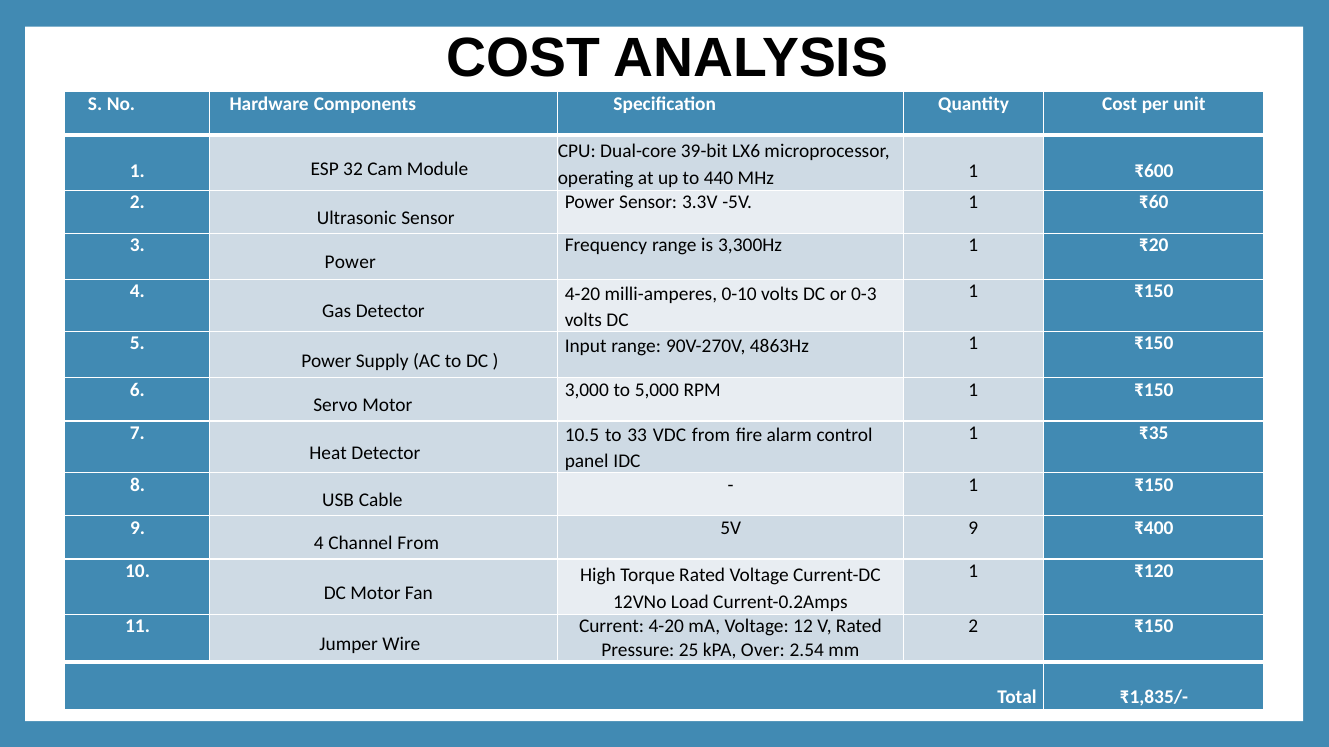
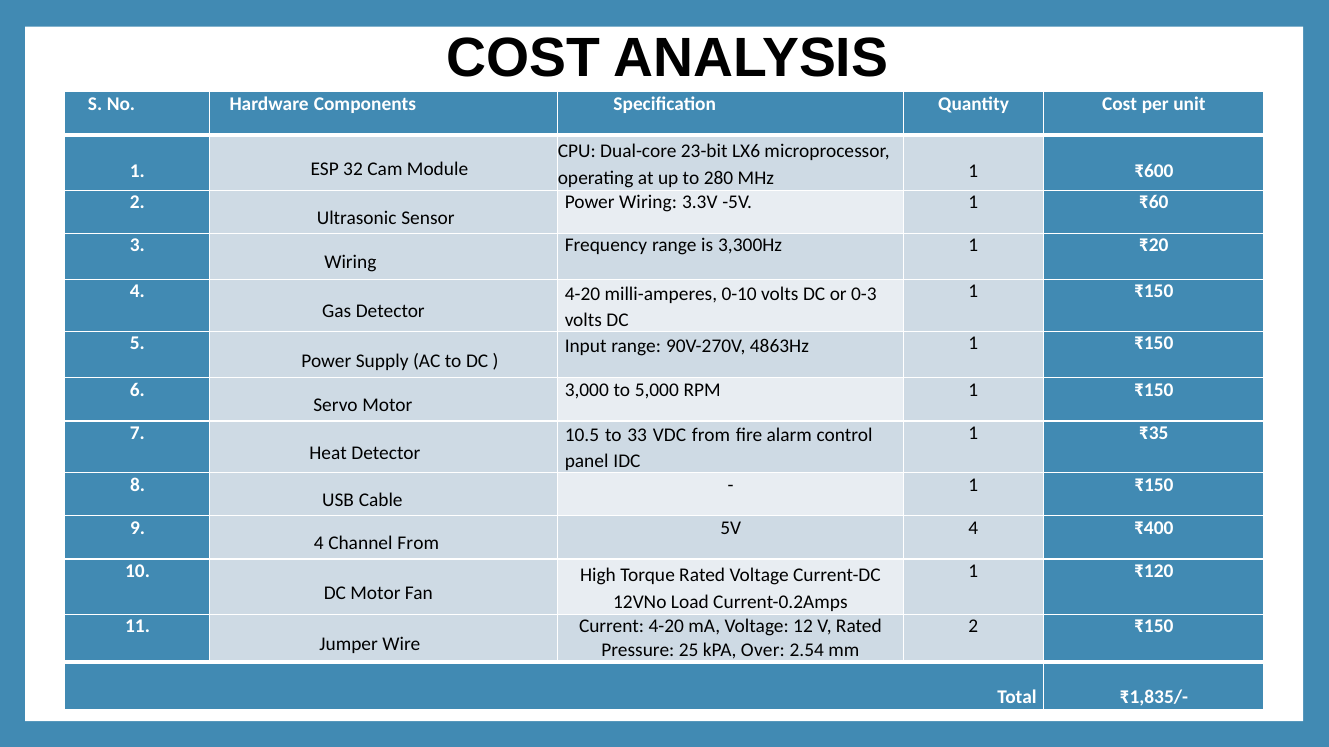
39-bit: 39-bit -> 23-bit (704, 151)
440: 440 -> 280 (719, 178)
Power Sensor: Sensor -> Wiring (648, 203)
Power: Power -> Wiring (350, 263)
5V 9: 9 -> 4 (973, 528)
